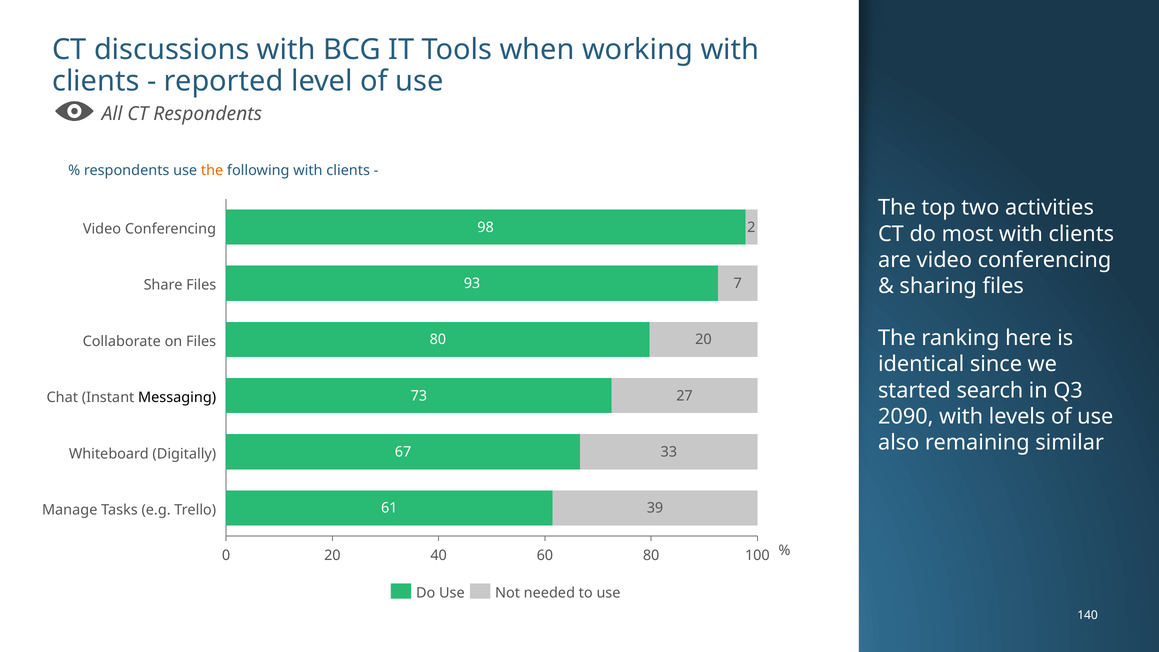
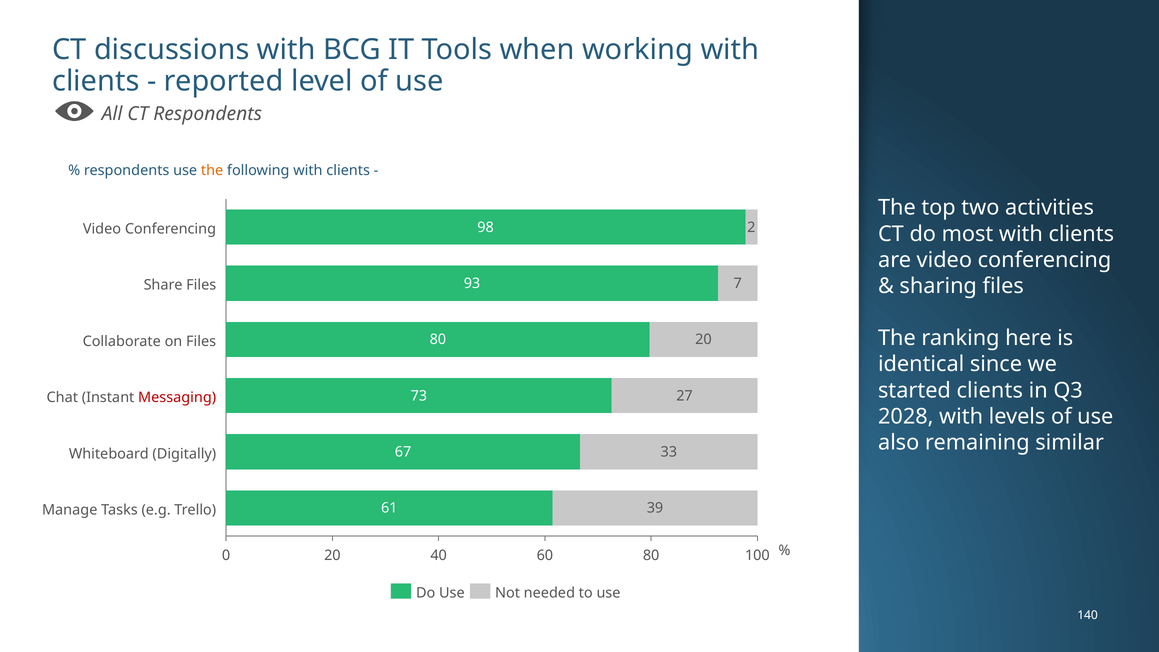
started search: search -> clients (990, 390)
Messaging colour: black -> red (177, 397)
2090: 2090 -> 2028 (906, 416)
